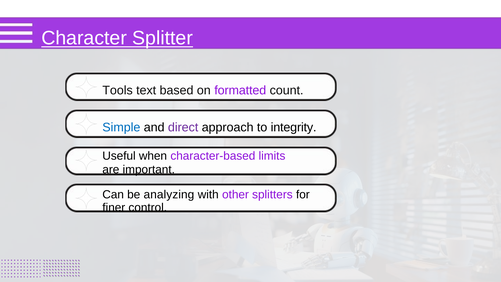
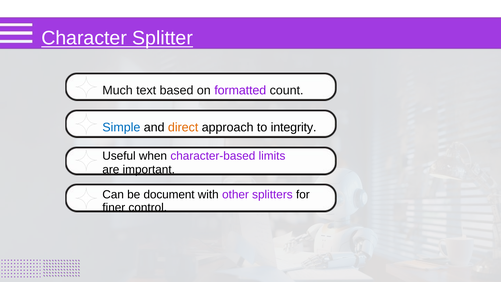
Tools: Tools -> Much (118, 90)
direct colour: purple -> orange (183, 127)
analyzing: analyzing -> document (169, 194)
